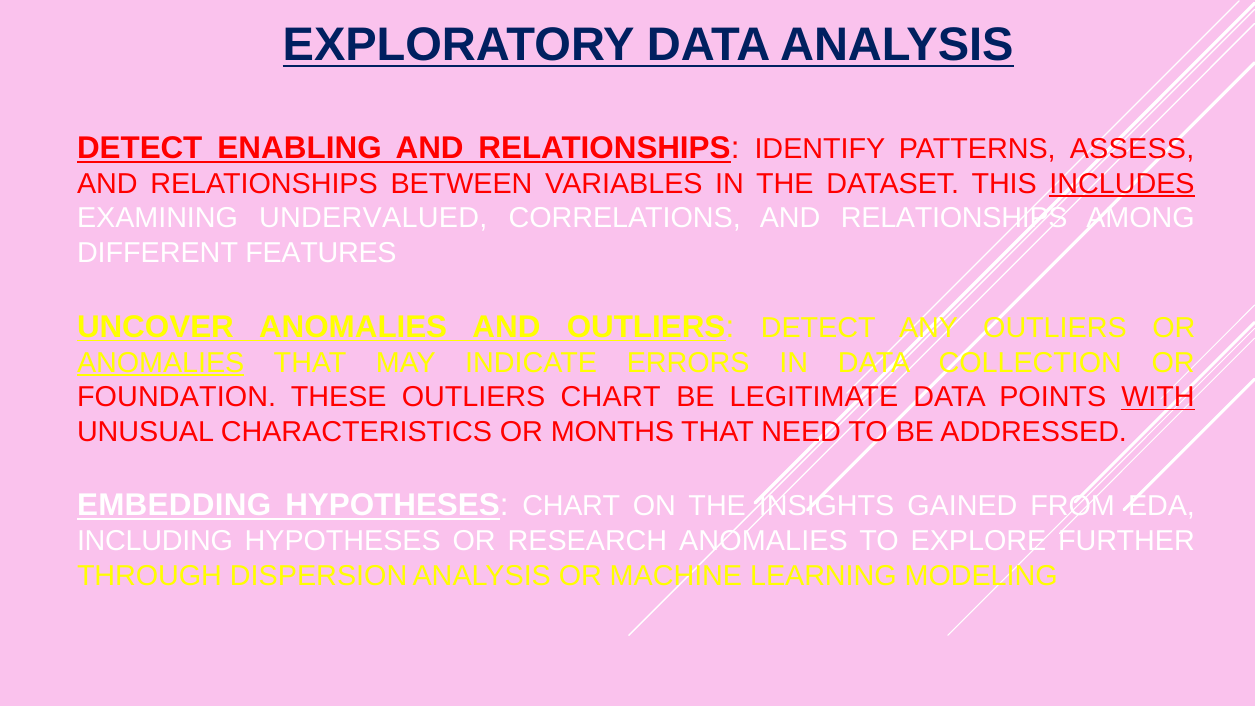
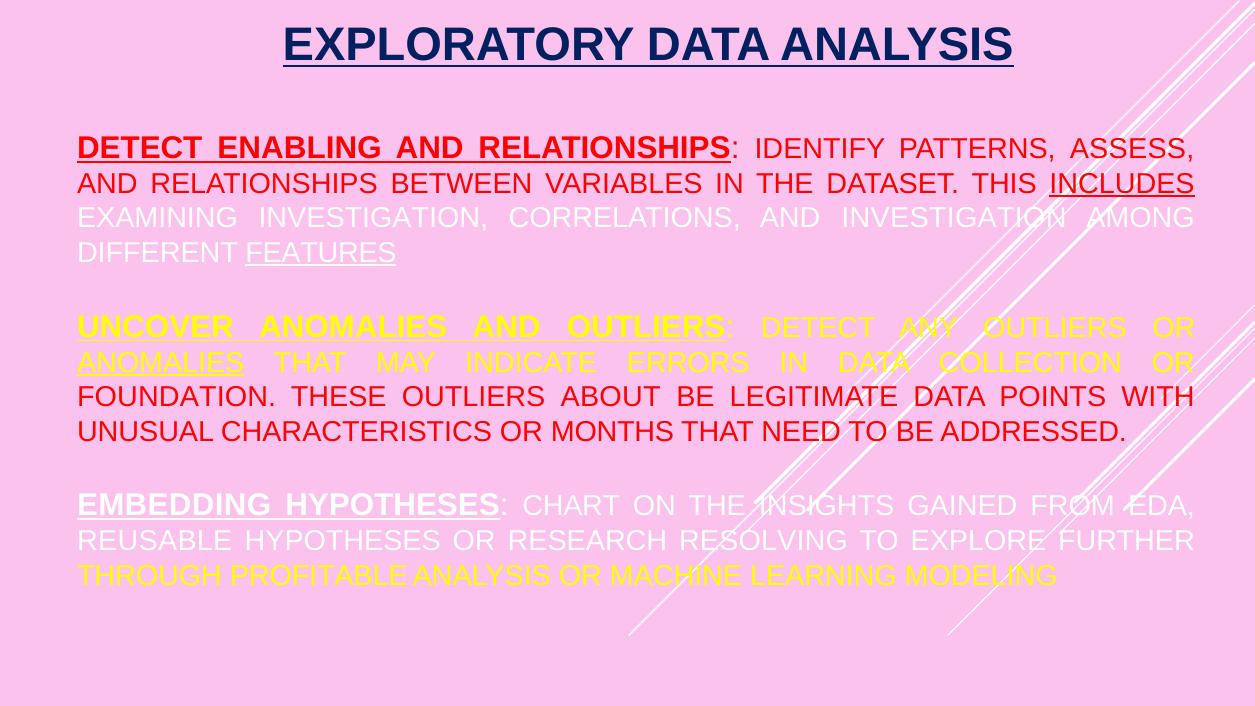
EXAMINING UNDERVALUED: UNDERVALUED -> INVESTIGATION (373, 218)
CORRELATIONS AND RELATIONSHIPS: RELATIONSHIPS -> INVESTIGATION (954, 218)
FEATURES underline: none -> present (321, 253)
OUTLIERS CHART: CHART -> ABOUT (611, 397)
WITH underline: present -> none (1158, 397)
INCLUDING: INCLUDING -> REUSABLE (155, 541)
RESEARCH ANOMALIES: ANOMALIES -> RESOLVING (763, 541)
DISPERSION: DISPERSION -> PROFITABLE (319, 576)
